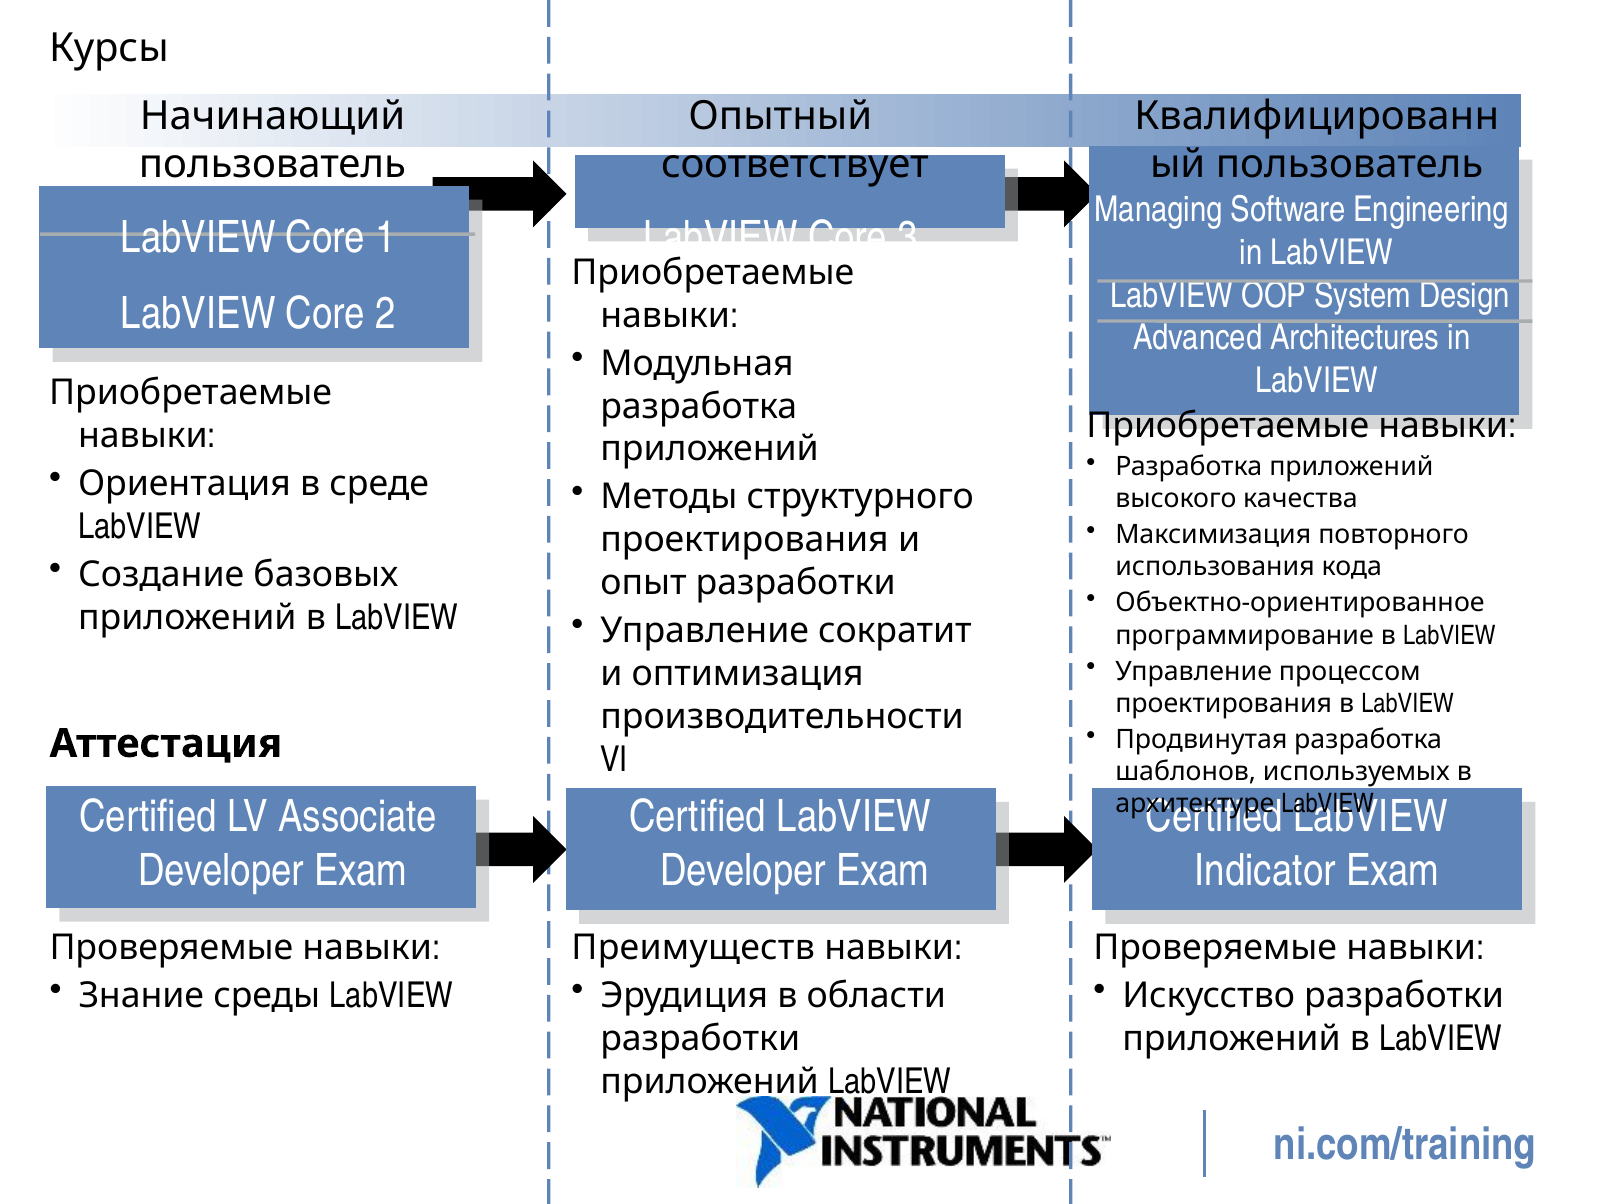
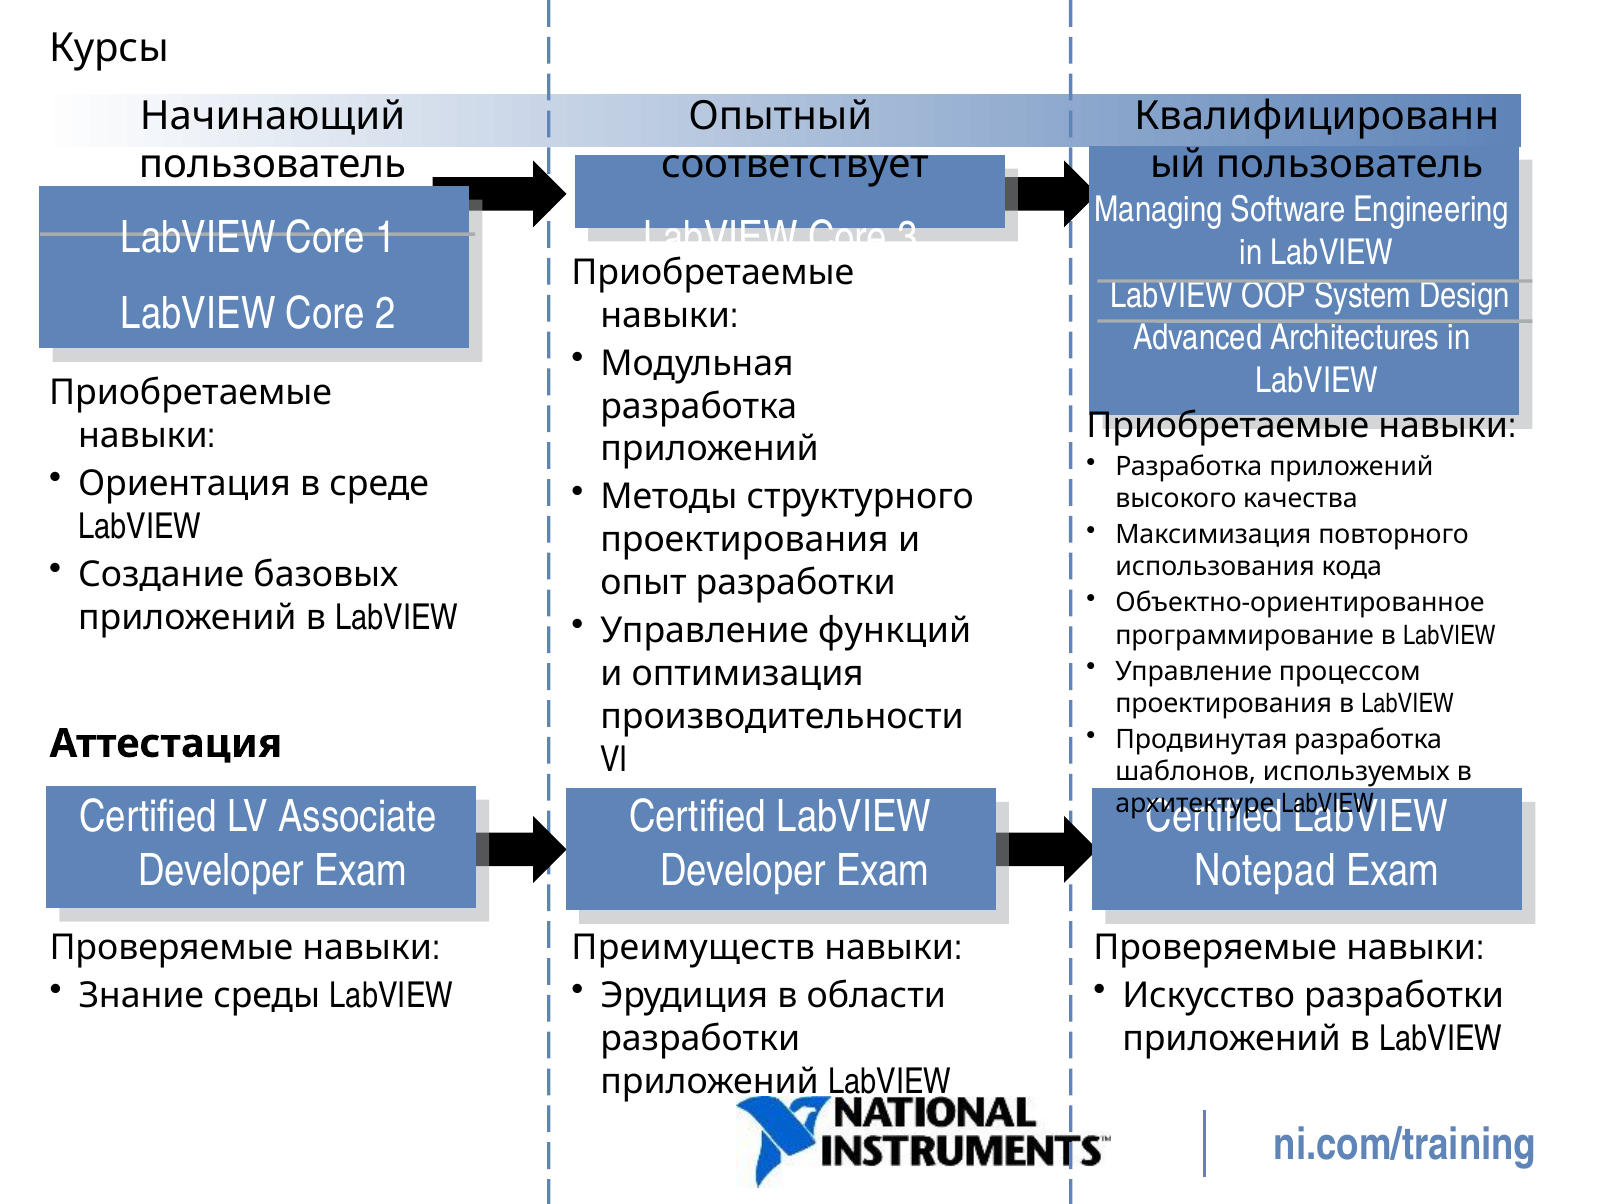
сократит: сократит -> функций (895, 631)
Indicator: Indicator -> Notepad (1265, 871)
